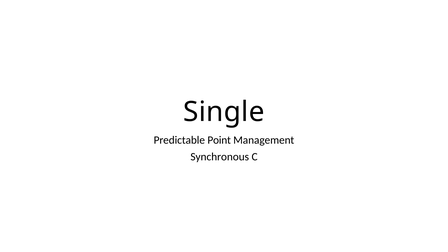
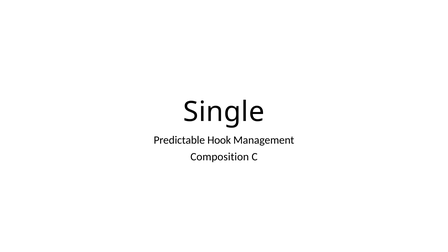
Point: Point -> Hook (219, 140)
Synchronous: Synchronous -> Composition (220, 157)
